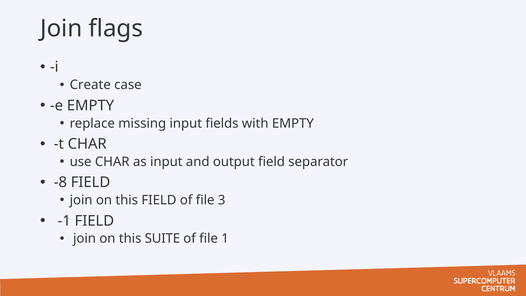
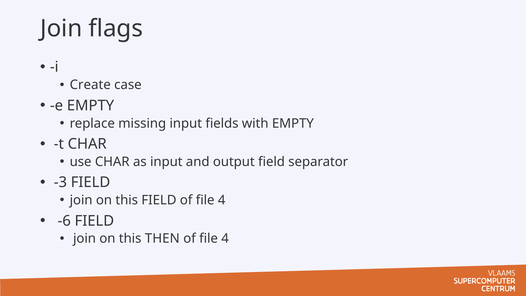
-8: -8 -> -3 (60, 182)
FIELD of file 3: 3 -> 4 (222, 200)
-1: -1 -> -6 (64, 221)
SUITE: SUITE -> THEN (162, 239)
1: 1 -> 4 (225, 239)
